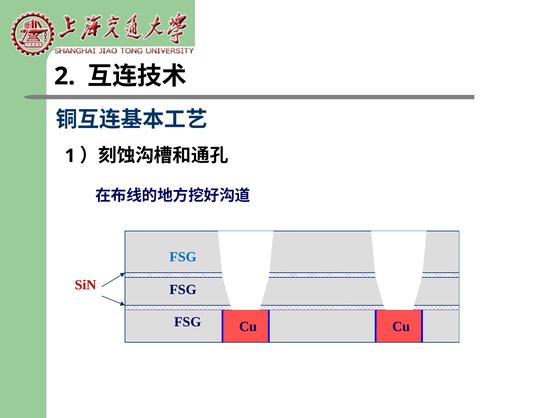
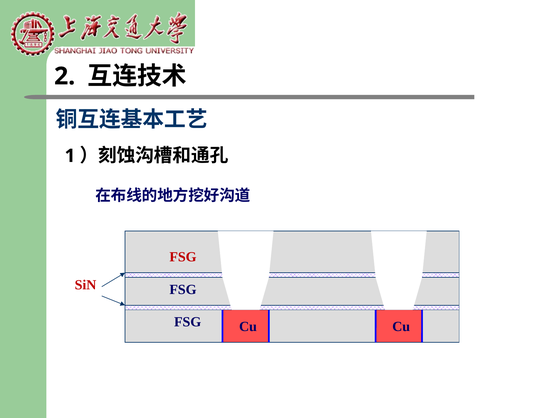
FSG colour: blue -> red (183, 257)
